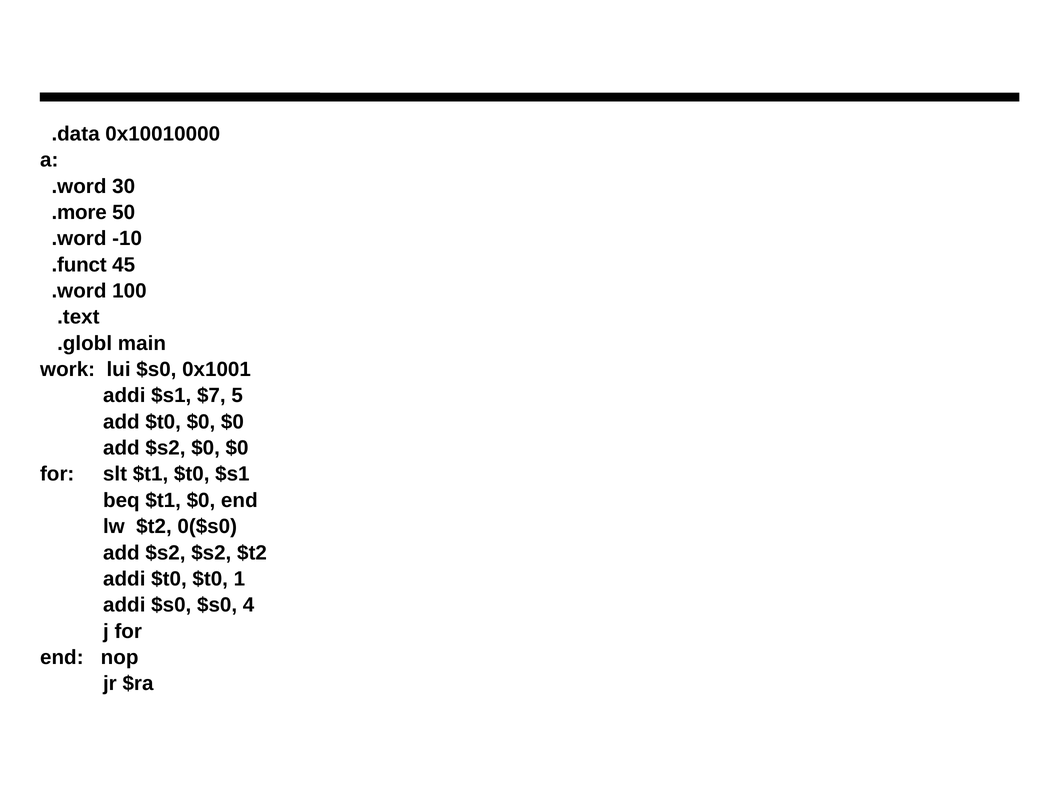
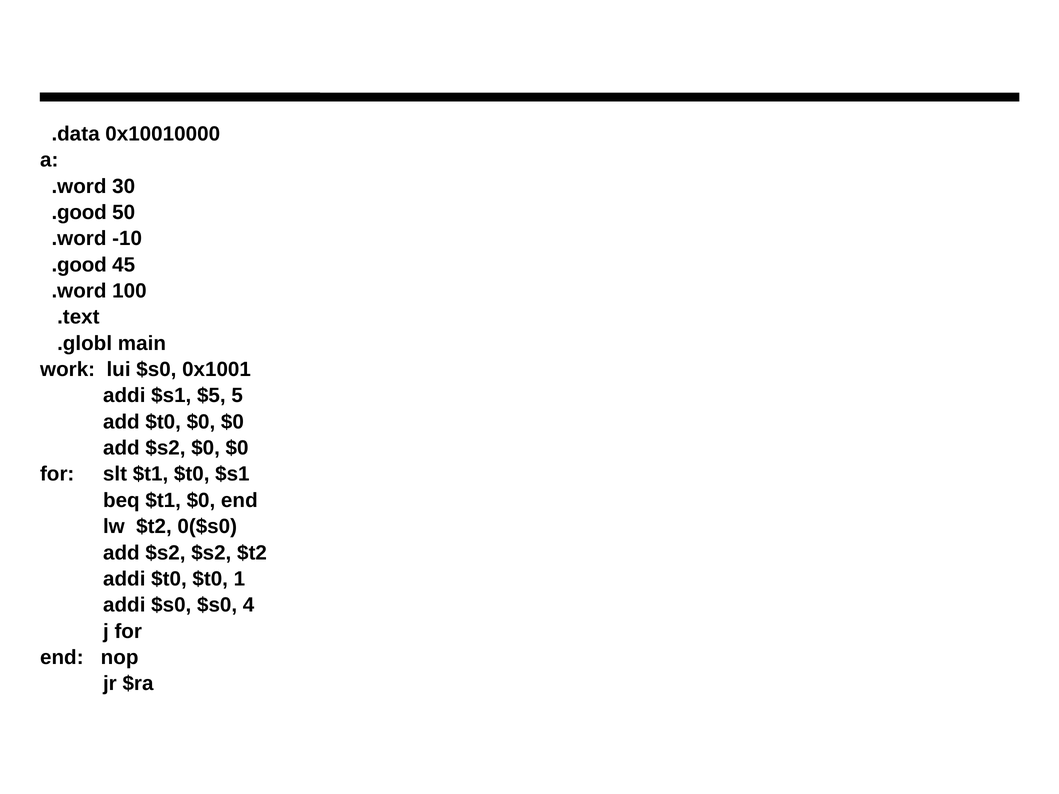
.more: .more -> .good (79, 213)
.funct: .funct -> .good (79, 265)
$7: $7 -> $5 (211, 396)
